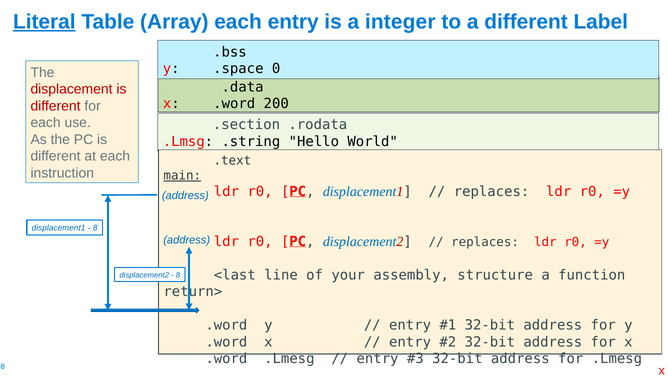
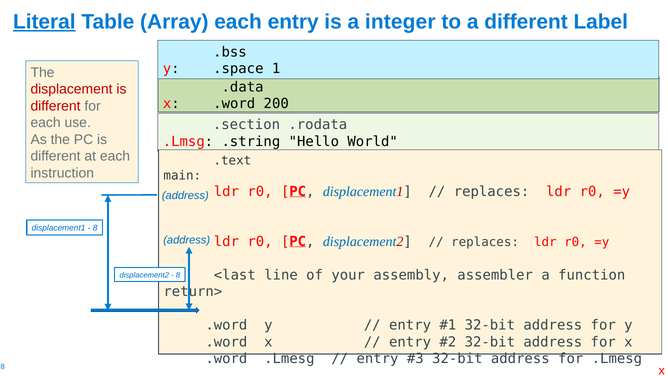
0: 0 -> 1 (276, 69)
main underline: present -> none (182, 175)
structure: structure -> assembler (495, 275)
